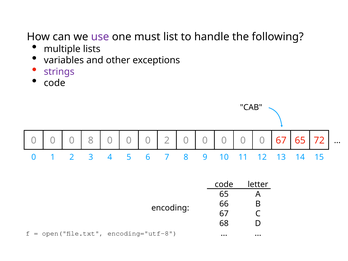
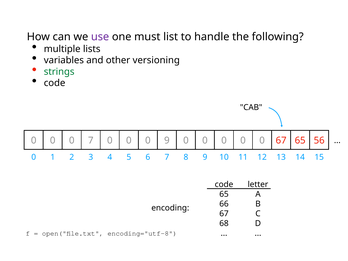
exceptions: exceptions -> versioning (156, 60)
strings colour: purple -> green (59, 72)
0 0 8: 8 -> 7 (91, 141)
0 2: 2 -> 9 (167, 141)
72: 72 -> 56 (319, 141)
